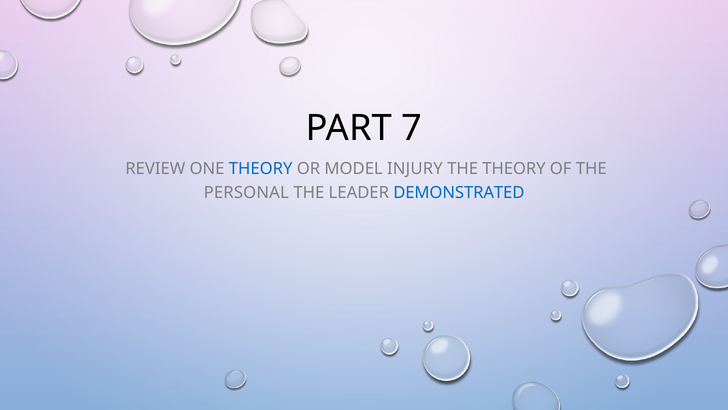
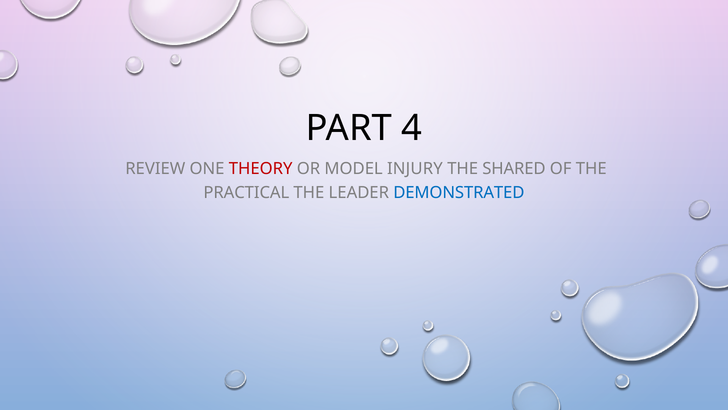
7: 7 -> 4 (412, 128)
THEORY colour: blue -> red (261, 169)
THE THEORY: THEORY -> SHARED (514, 169)
PERSONAL: PERSONAL -> PRACTICAL (246, 193)
